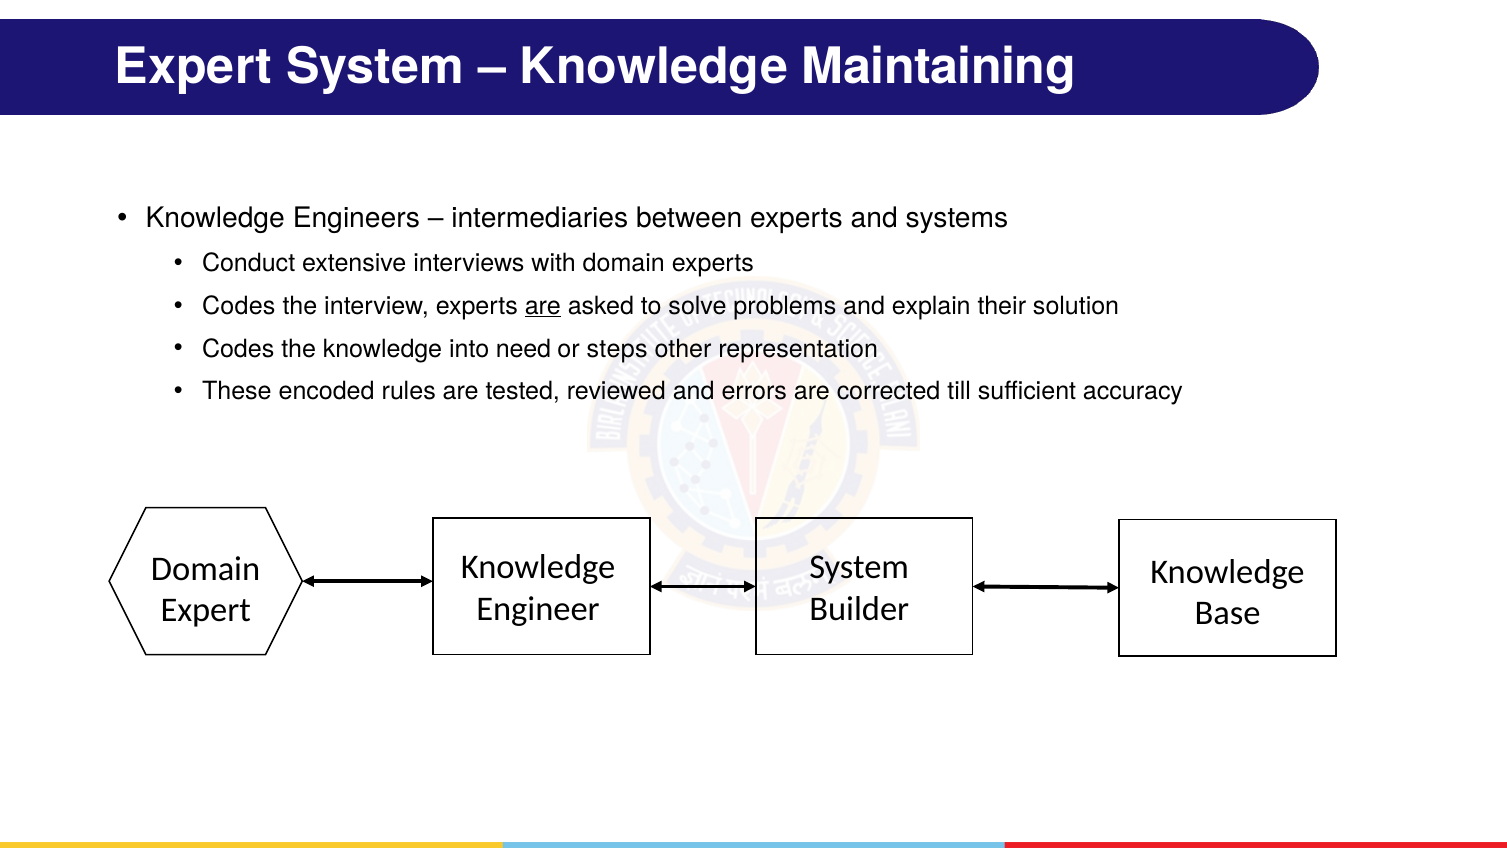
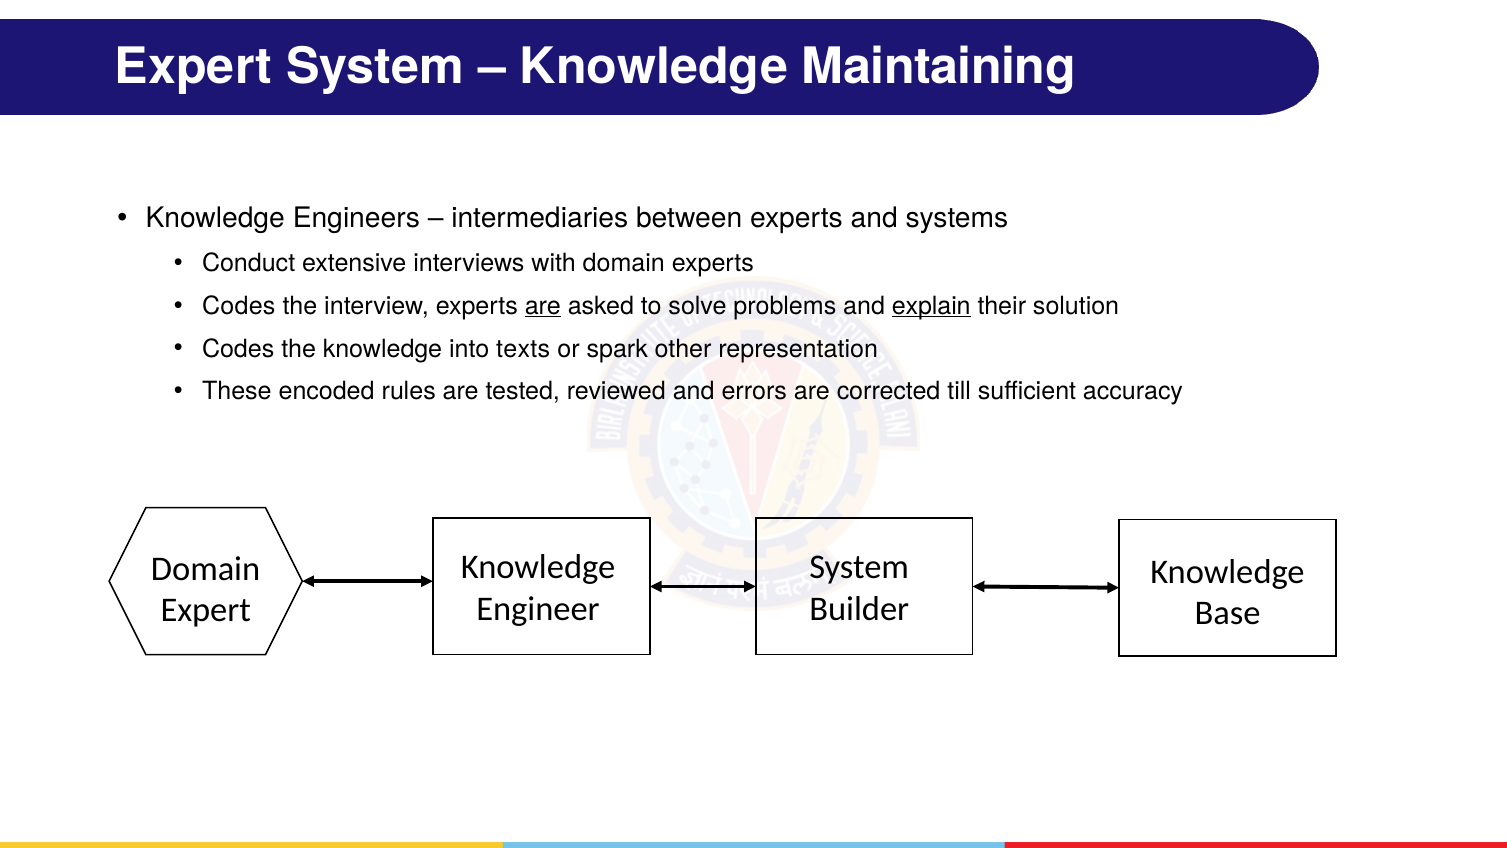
explain underline: none -> present (931, 306)
need: need -> texts (523, 349)
steps: steps -> spark (617, 349)
